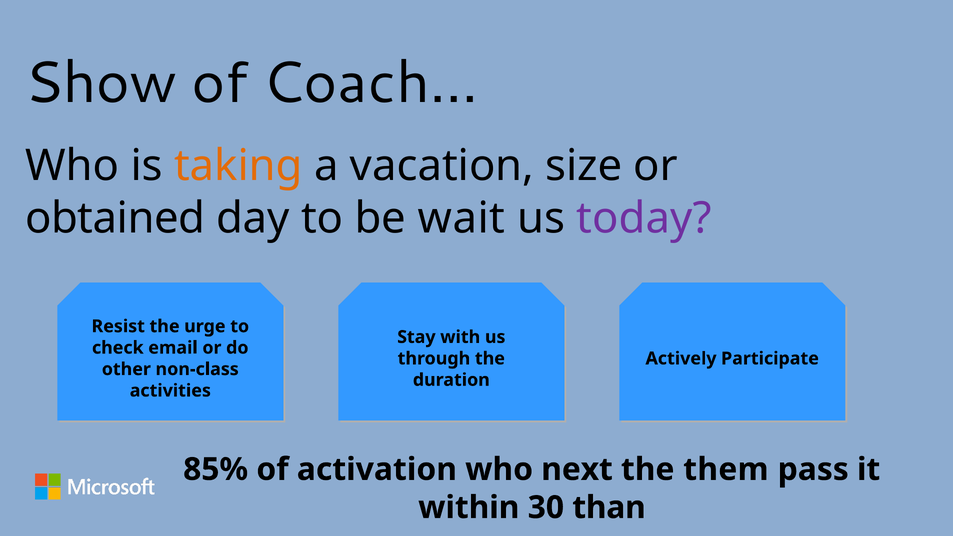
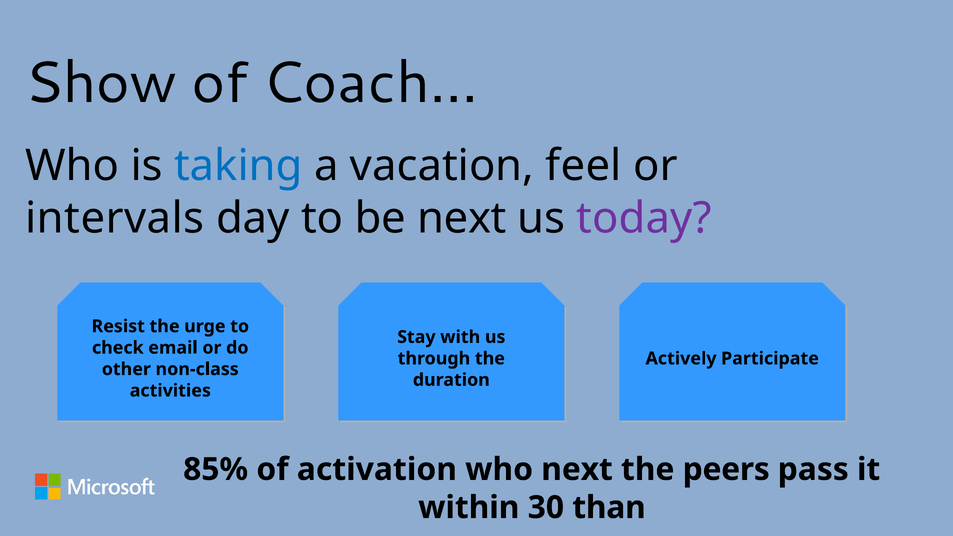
taking colour: orange -> blue (238, 166)
size: size -> feel (584, 166)
obtained: obtained -> intervals (115, 218)
be wait: wait -> next (462, 218)
them: them -> peers (726, 469)
